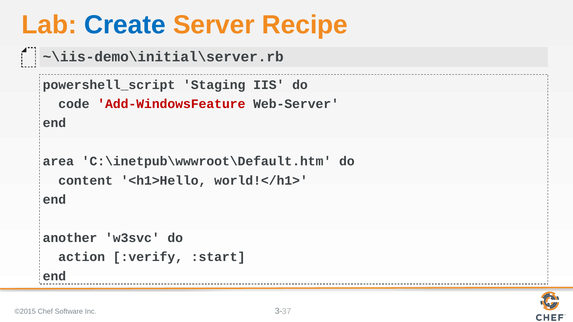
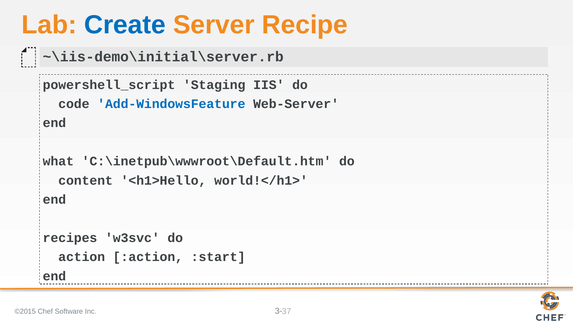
Add-WindowsFeature colour: red -> blue (171, 104)
area: area -> what (58, 161)
another: another -> recipes (70, 238)
:verify: :verify -> :action (148, 257)
